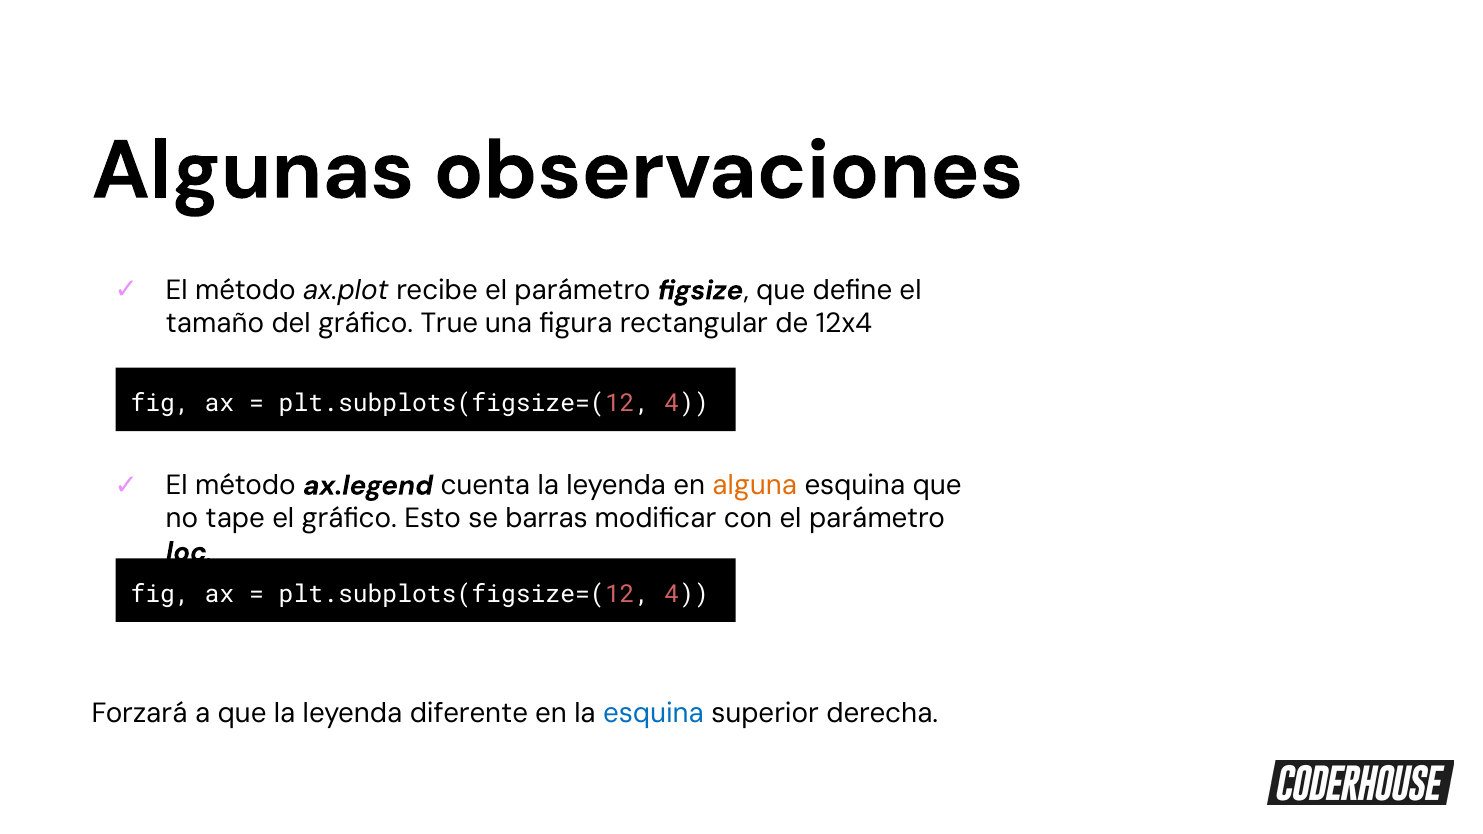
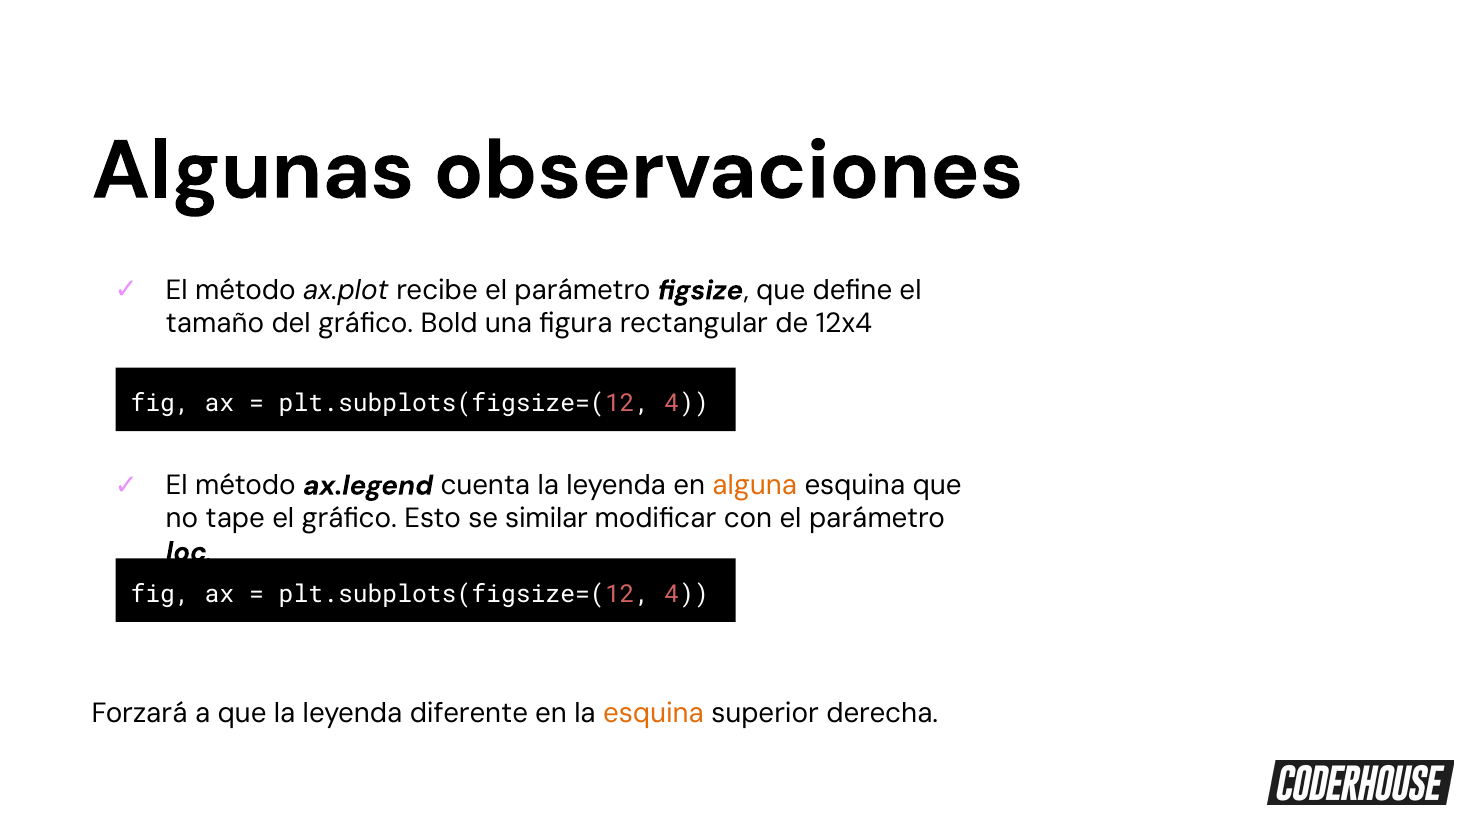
True: True -> Bold (449, 324)
barras: barras -> similar (547, 519)
esquina colour: blue -> orange (654, 714)
